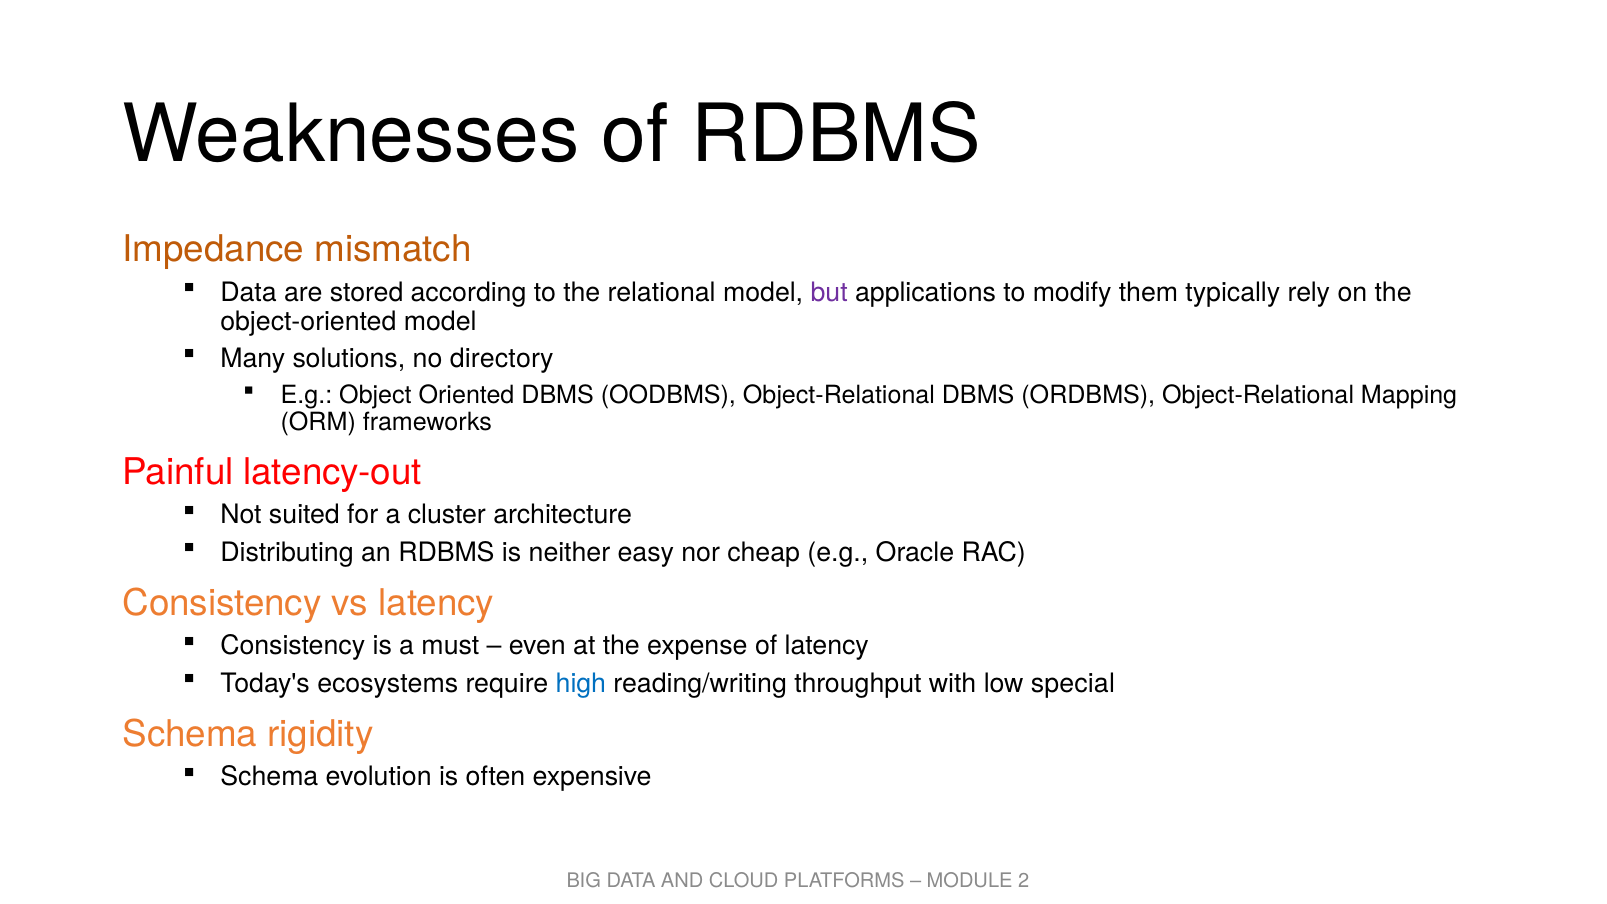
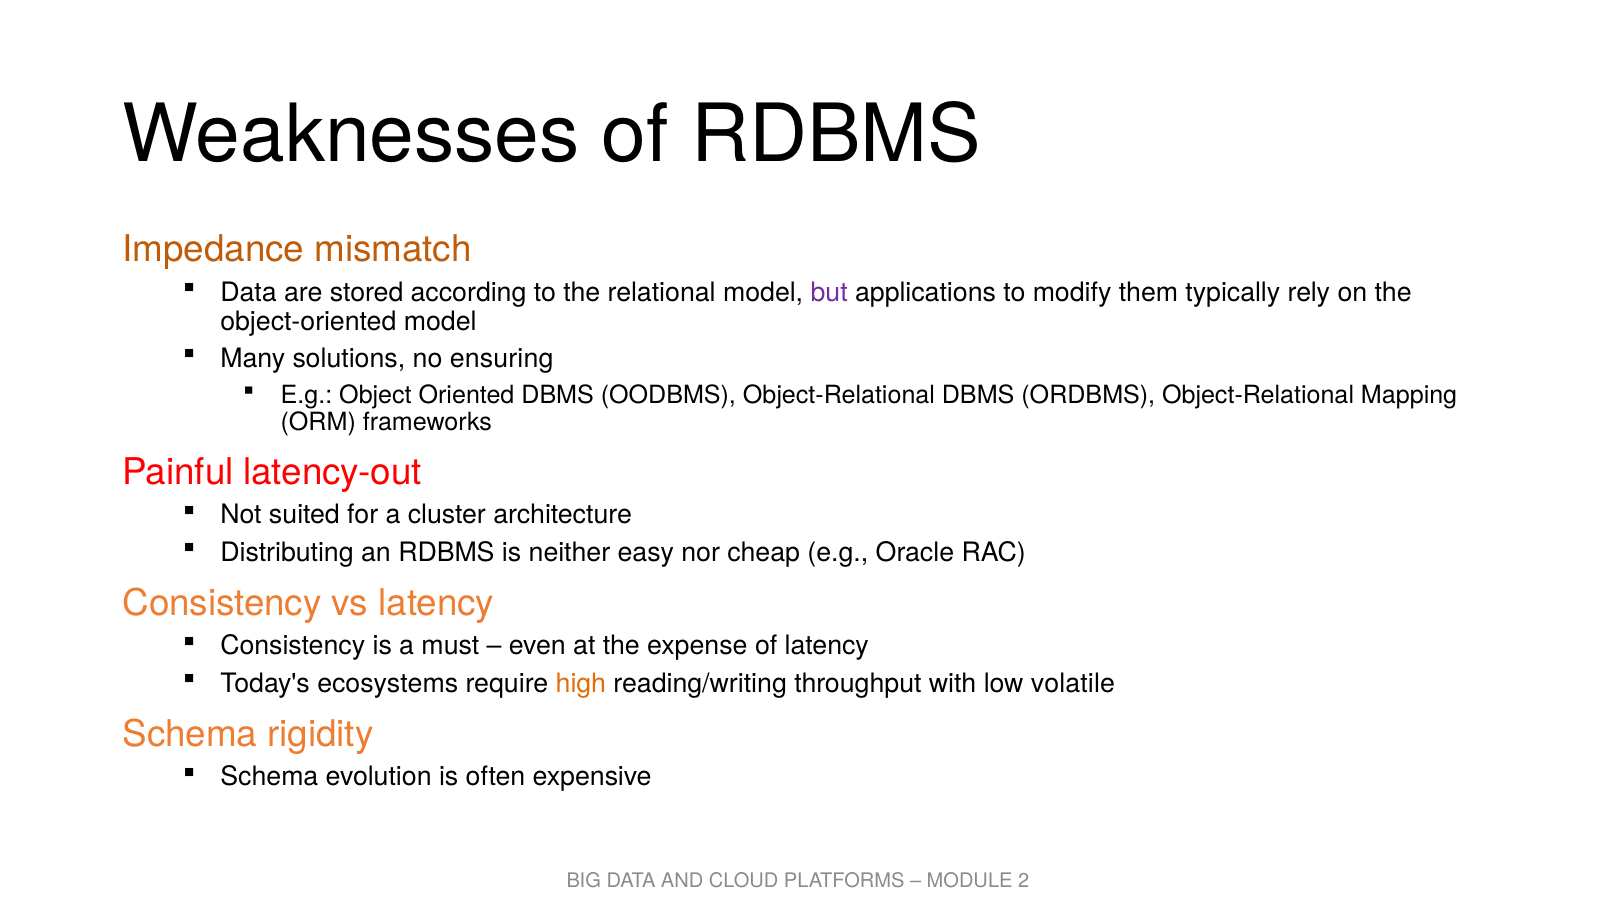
directory: directory -> ensuring (502, 359)
high colour: blue -> orange (581, 683)
special: special -> volatile (1073, 683)
